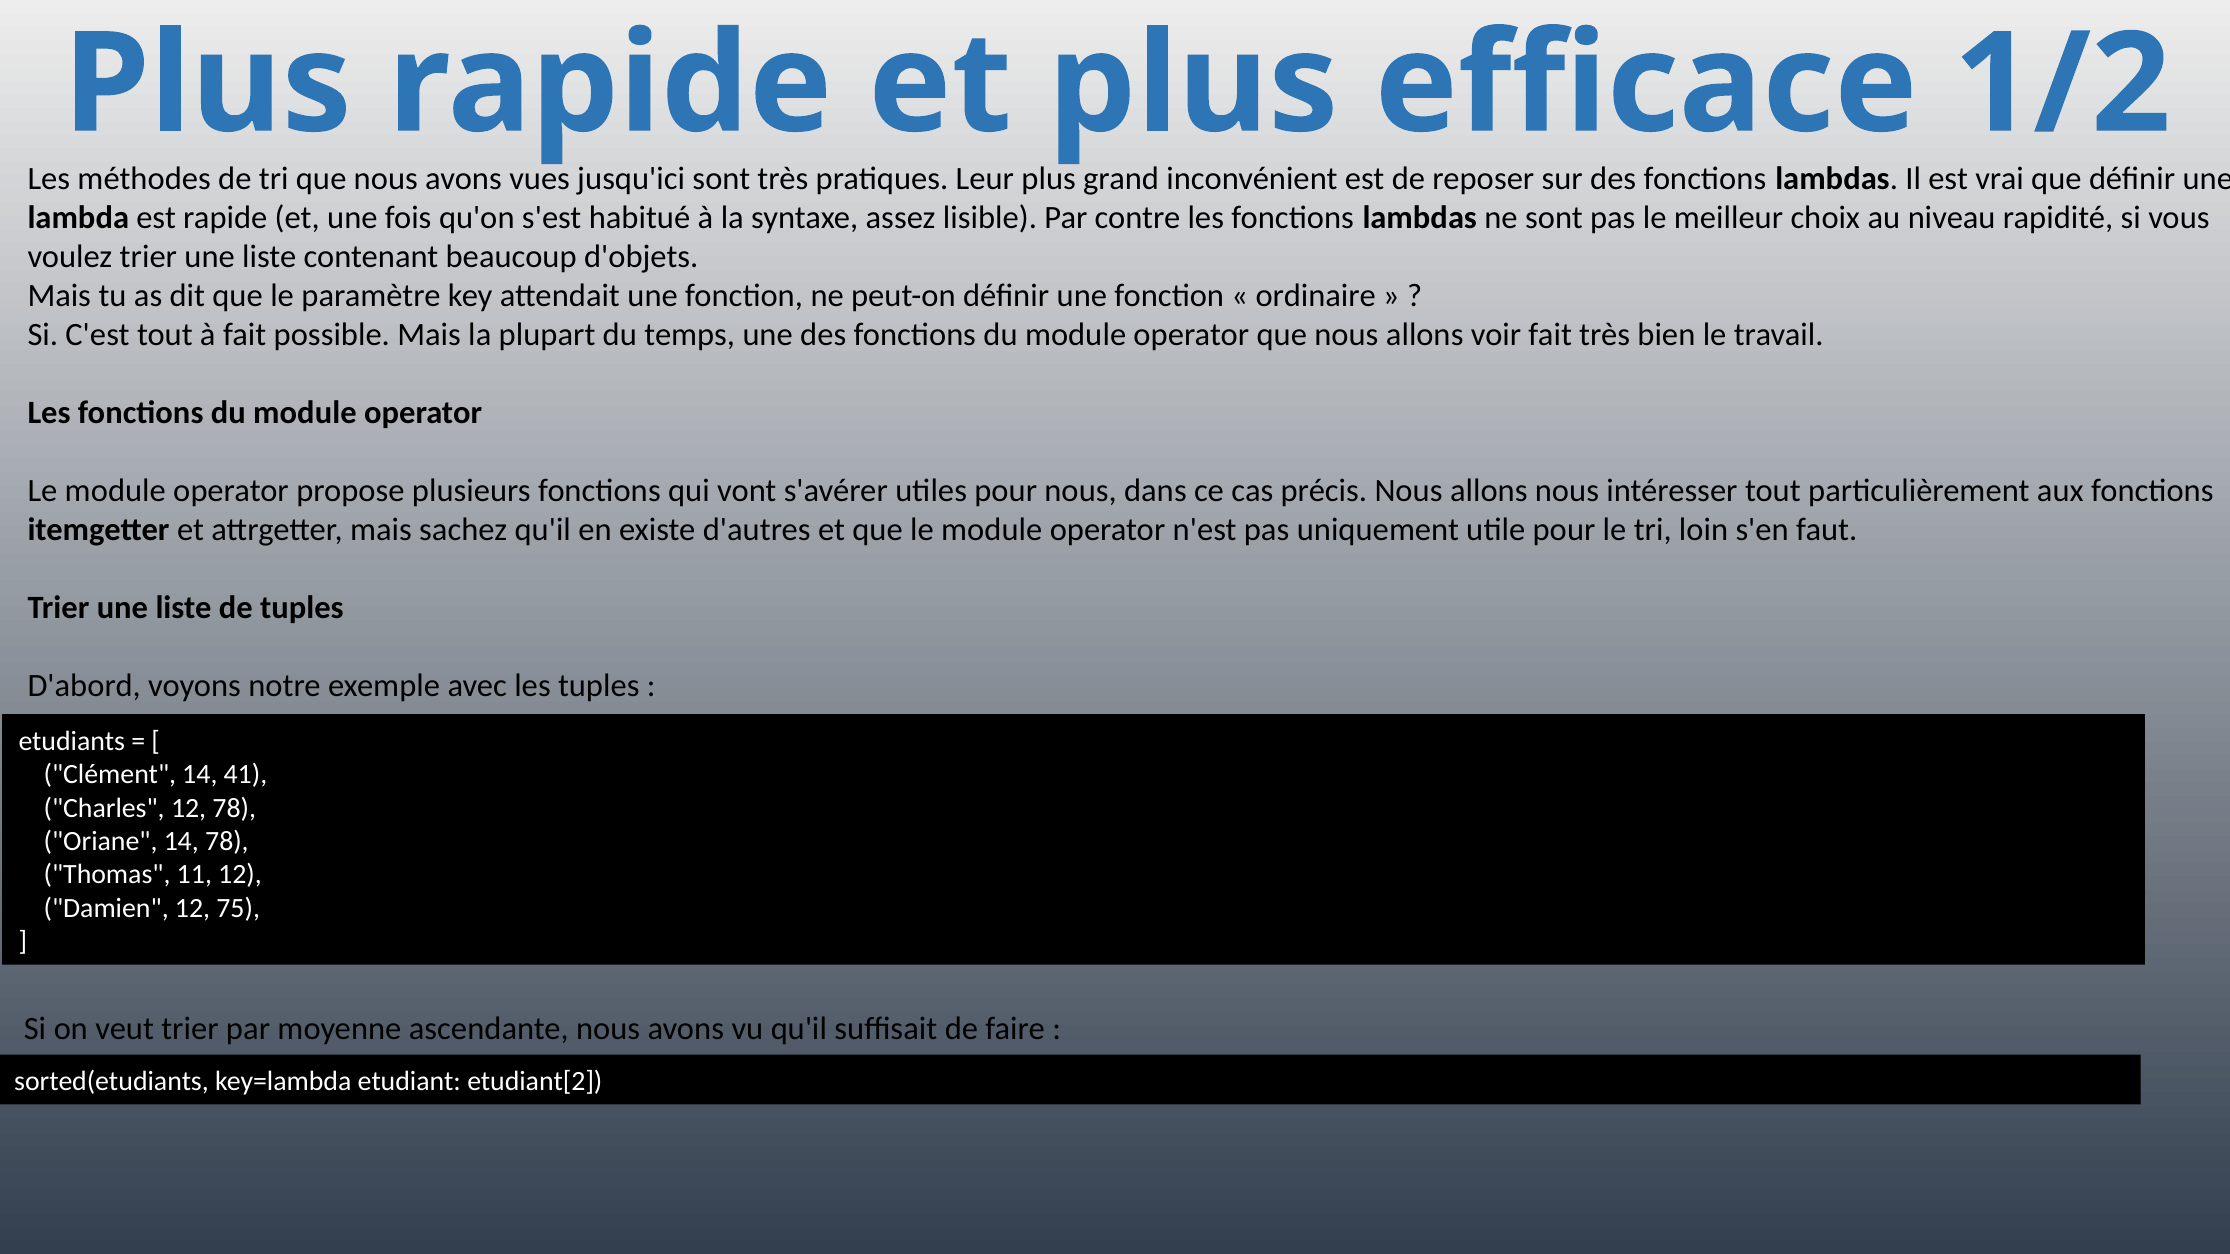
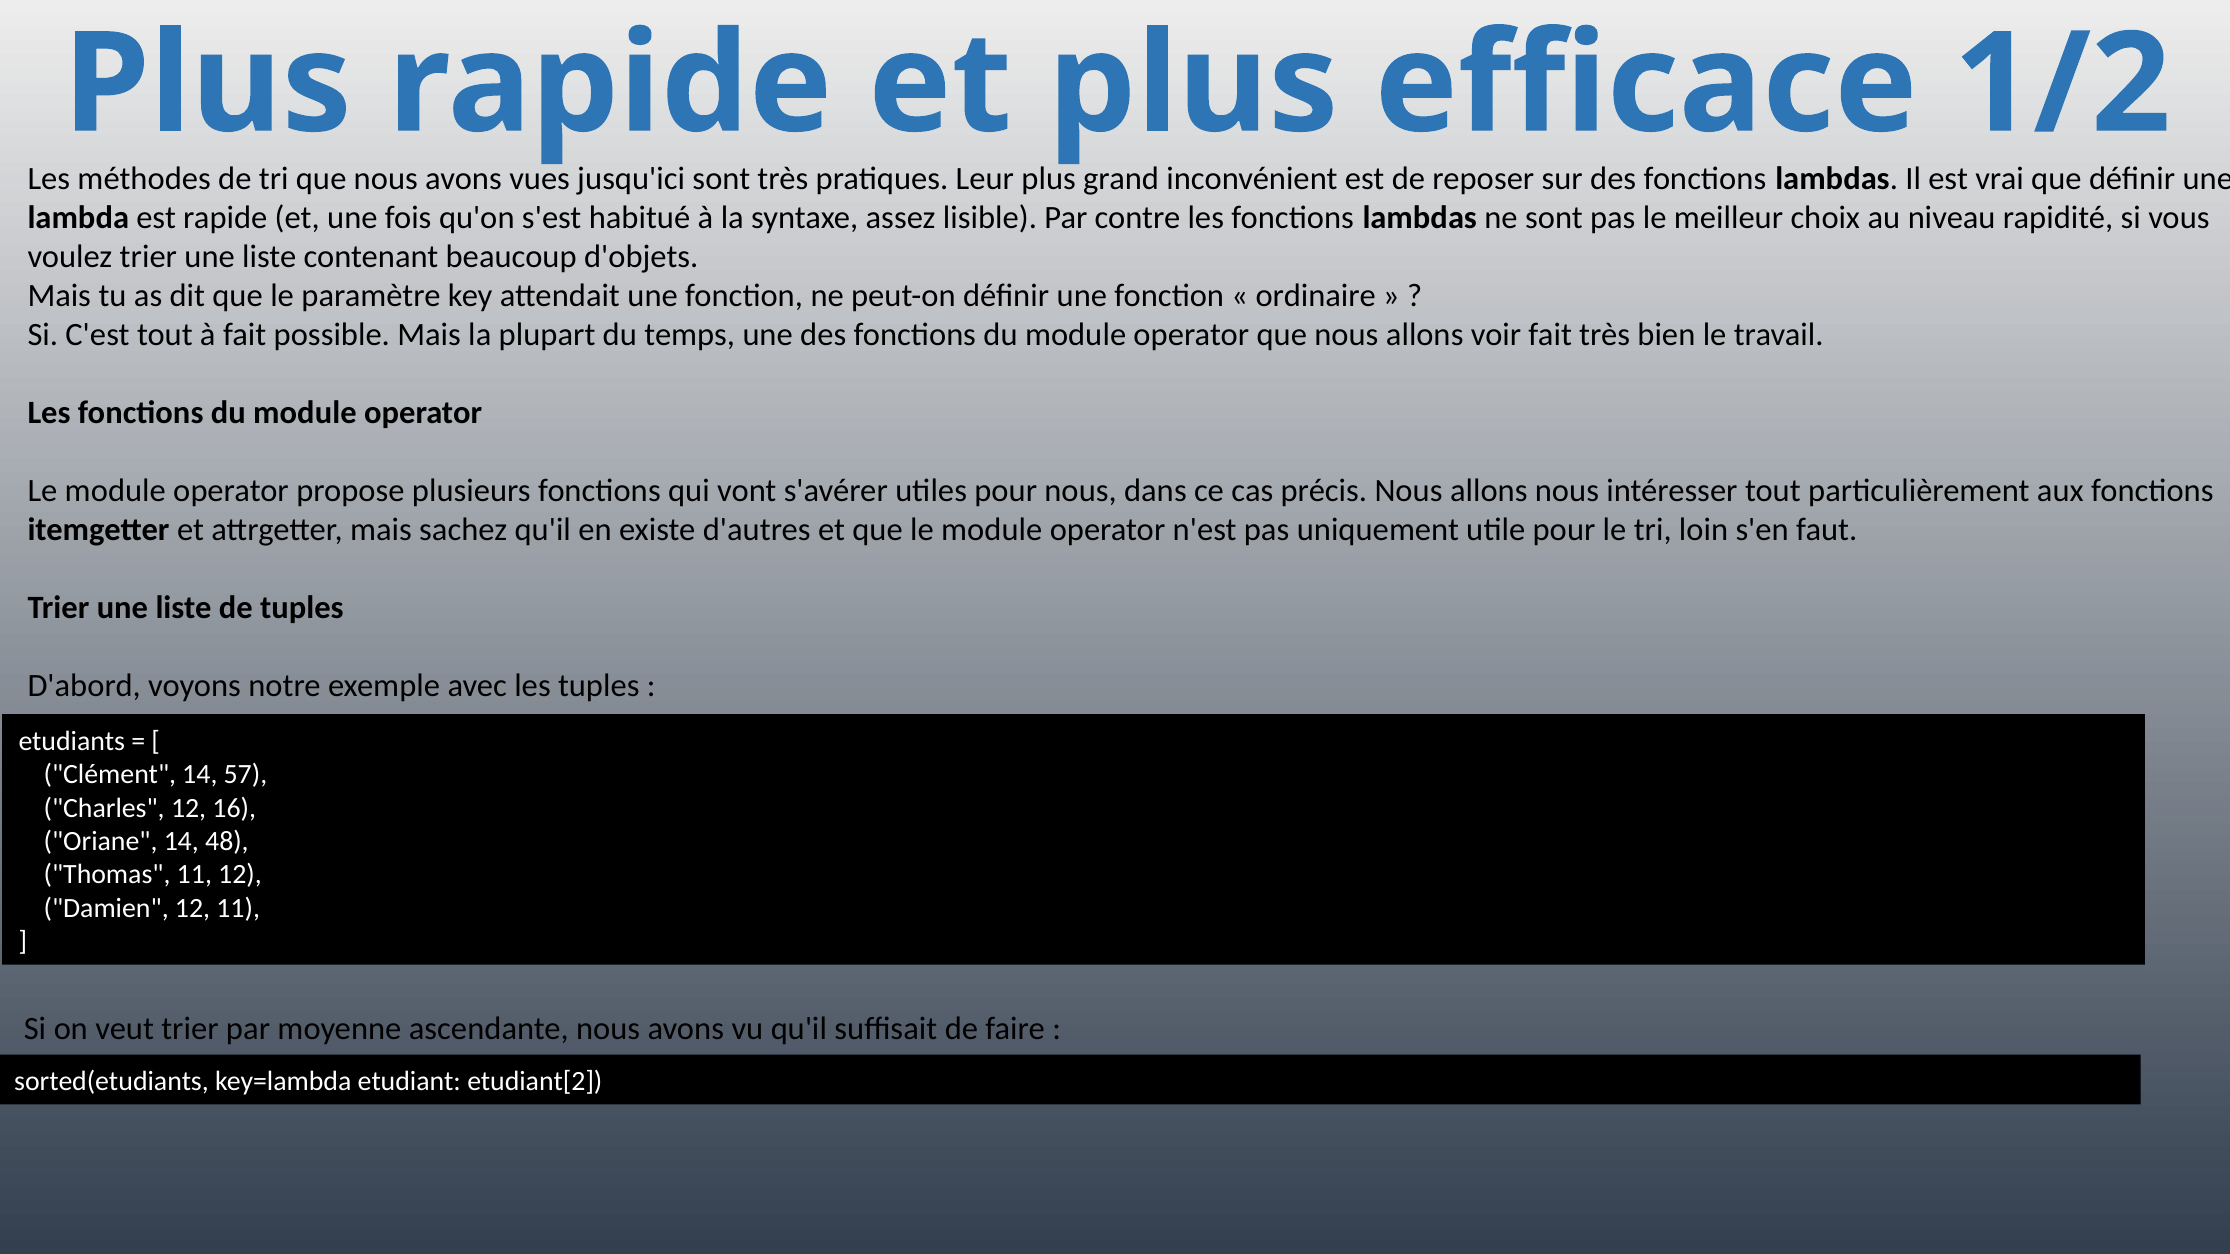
41: 41 -> 57 (245, 775)
12 78: 78 -> 16 (234, 808)
14 78: 78 -> 48 (227, 842)
12 75: 75 -> 11 (238, 908)
